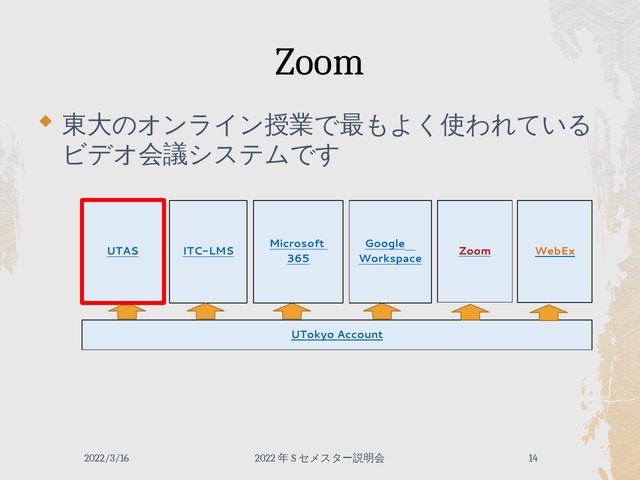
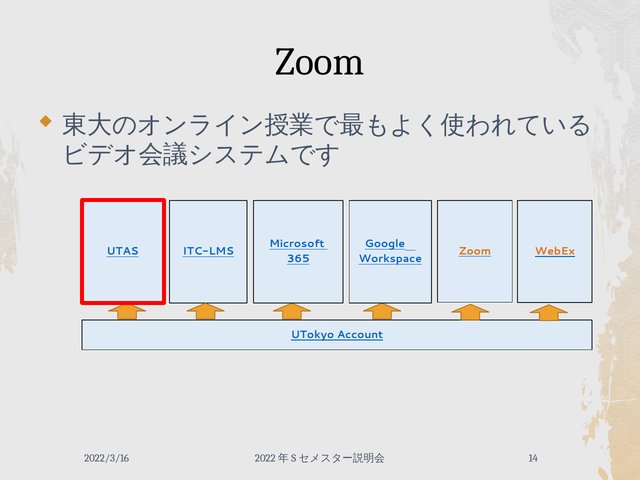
Zoom colour: red -> orange (475, 251)
